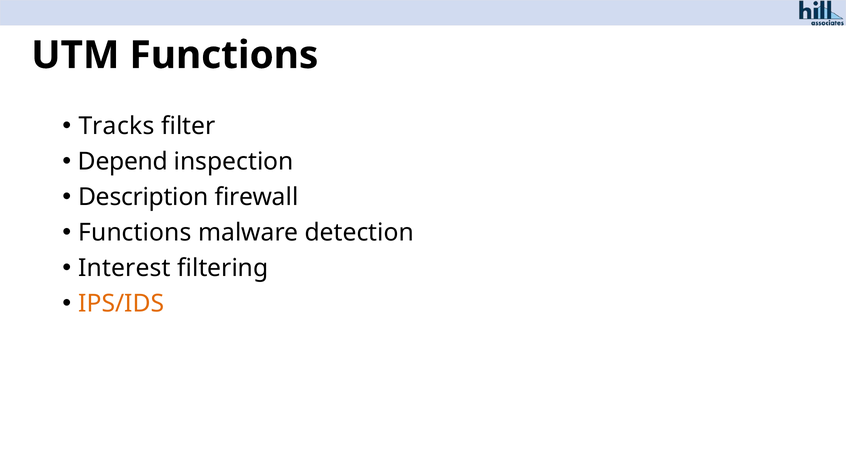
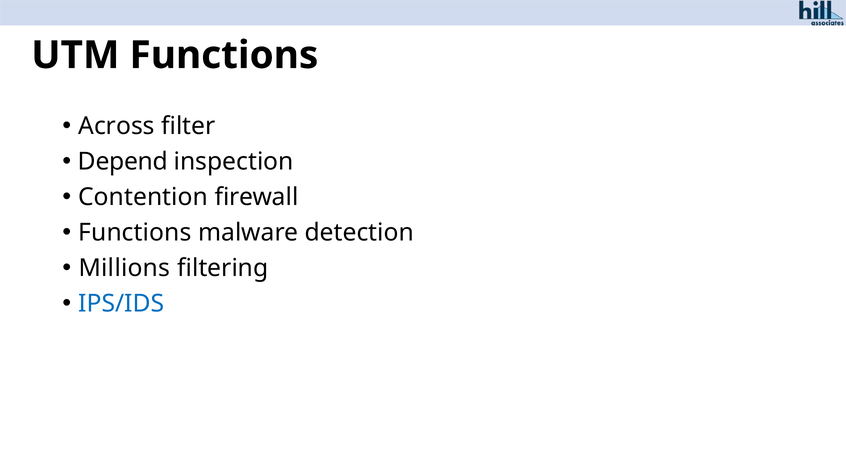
Tracks: Tracks -> Across (117, 126)
Description: Description -> Contention (143, 197)
Interest: Interest -> Millions (125, 268)
IPS/IDS colour: orange -> blue (121, 303)
